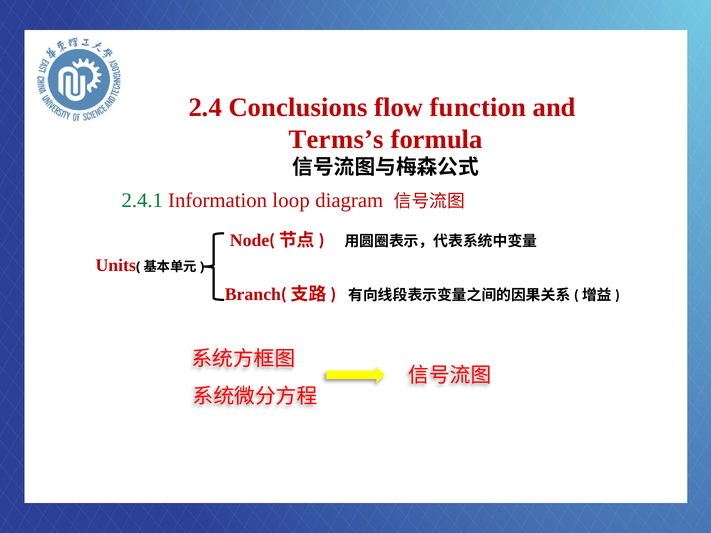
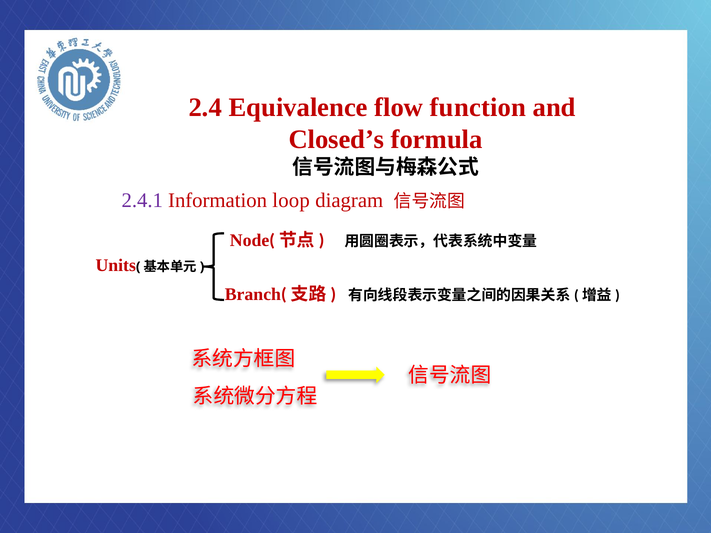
Conclusions: Conclusions -> Equivalence (298, 107)
Terms’s: Terms’s -> Closed’s (336, 139)
2.4.1 colour: green -> purple (142, 201)
